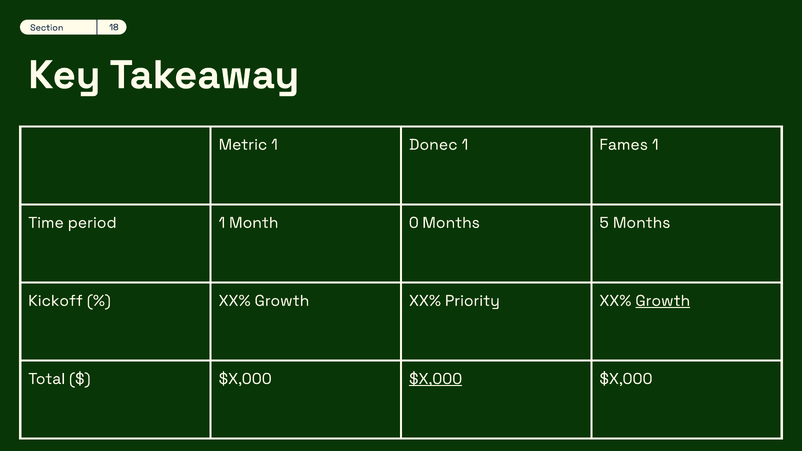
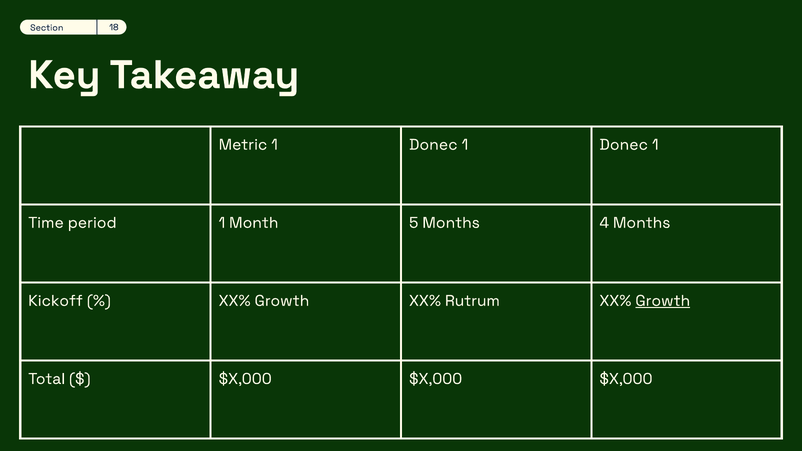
Fames: Fames -> Donec (624, 145)
0: 0 -> 5 (414, 223)
5: 5 -> 4 (604, 223)
Priority: Priority -> Rutrum (472, 301)
$X,000 underline: present -> none (436, 379)
